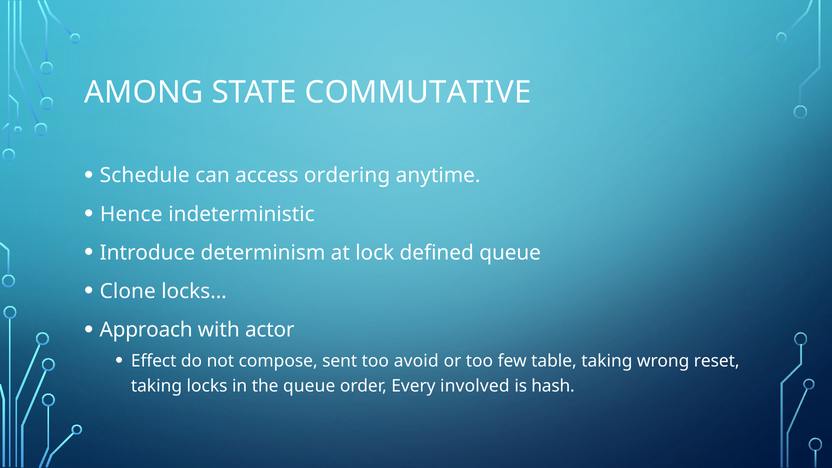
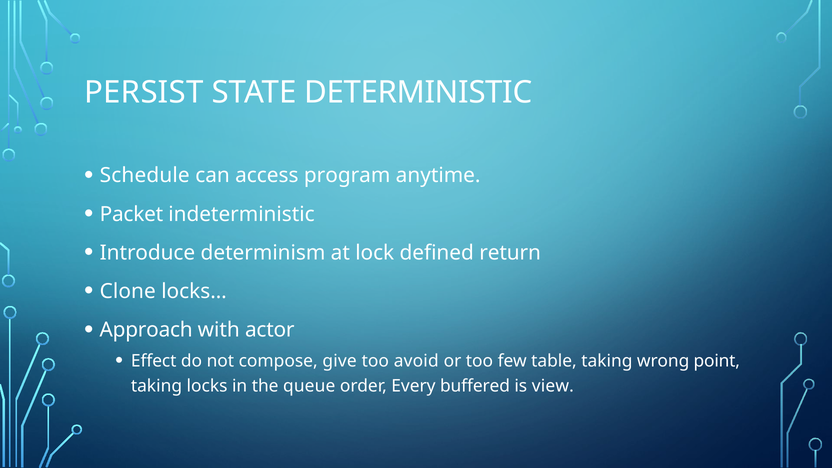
AMONG: AMONG -> PERSIST (144, 92)
COMMUTATIVE: COMMUTATIVE -> DETERMINISTIC (418, 92)
ordering: ordering -> program (347, 176)
Hence: Hence -> Packet (131, 214)
defined queue: queue -> return (510, 253)
sent: sent -> give (340, 361)
reset: reset -> point (717, 361)
involved: involved -> buffered (475, 386)
hash: hash -> view (553, 386)
